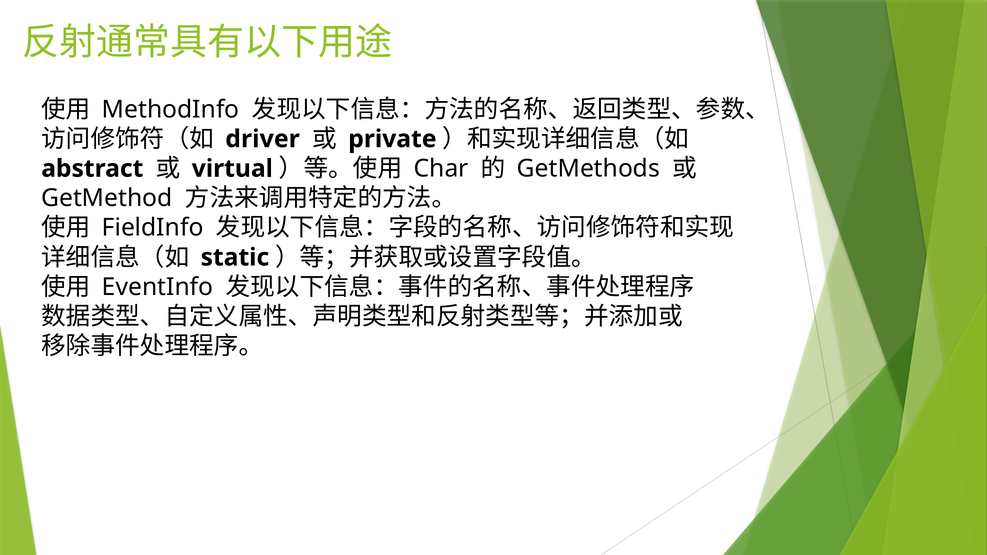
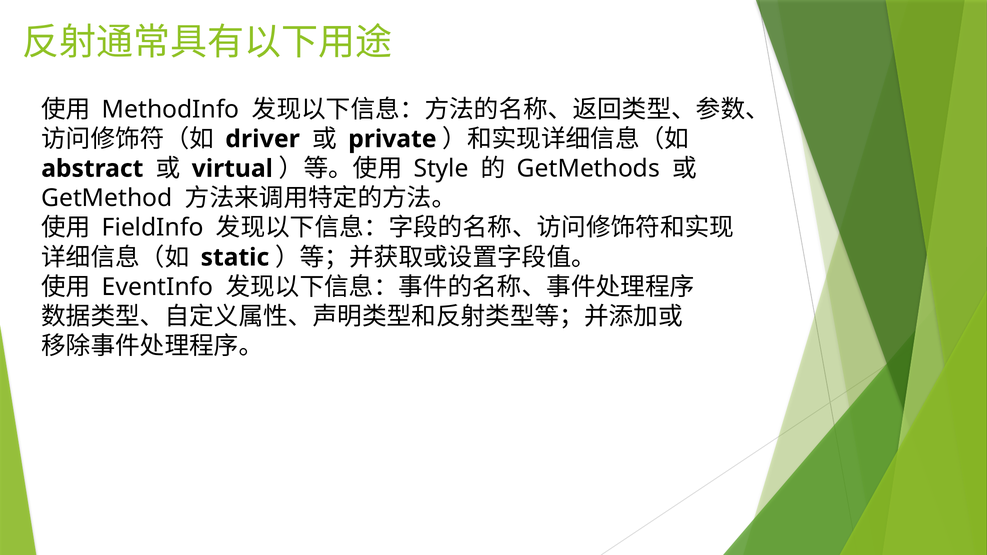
Char: Char -> Style (441, 169)
